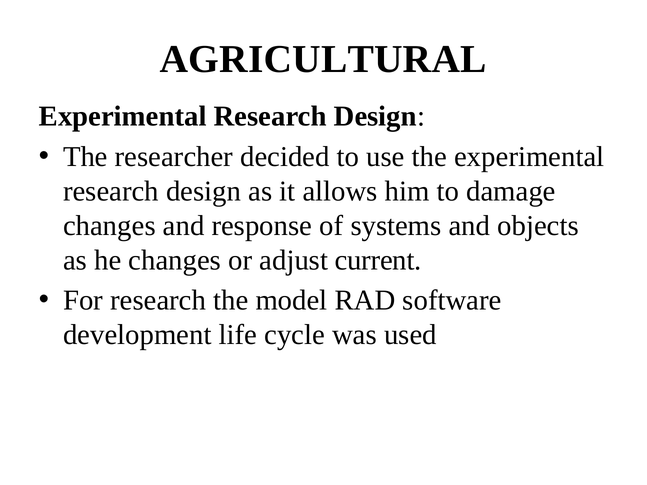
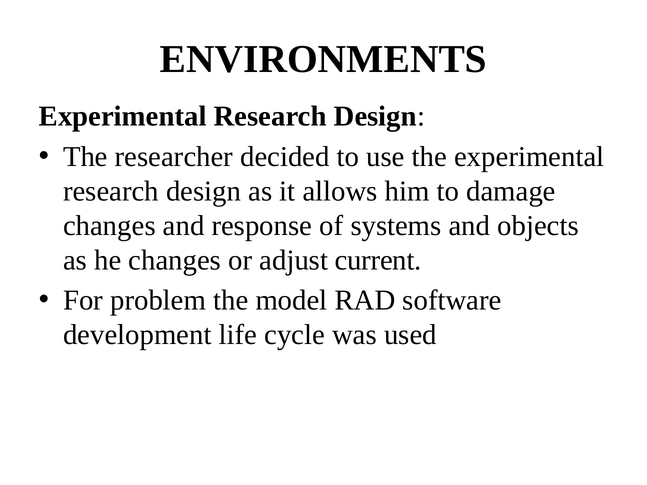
AGRICULTURAL: AGRICULTURAL -> ENVIRONMENTS (323, 59)
For research: research -> problem (158, 301)
